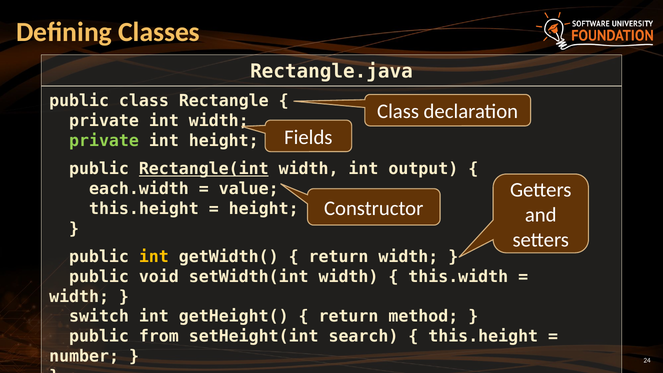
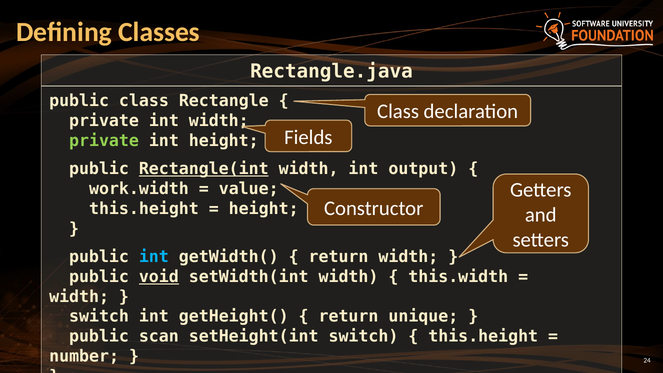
each.width: each.width -> work.width (139, 189)
int colour: yellow -> light blue (154, 257)
void underline: none -> present (159, 277)
method: method -> unique (423, 317)
from: from -> scan (159, 336)
setHeight(int search: search -> switch (363, 336)
